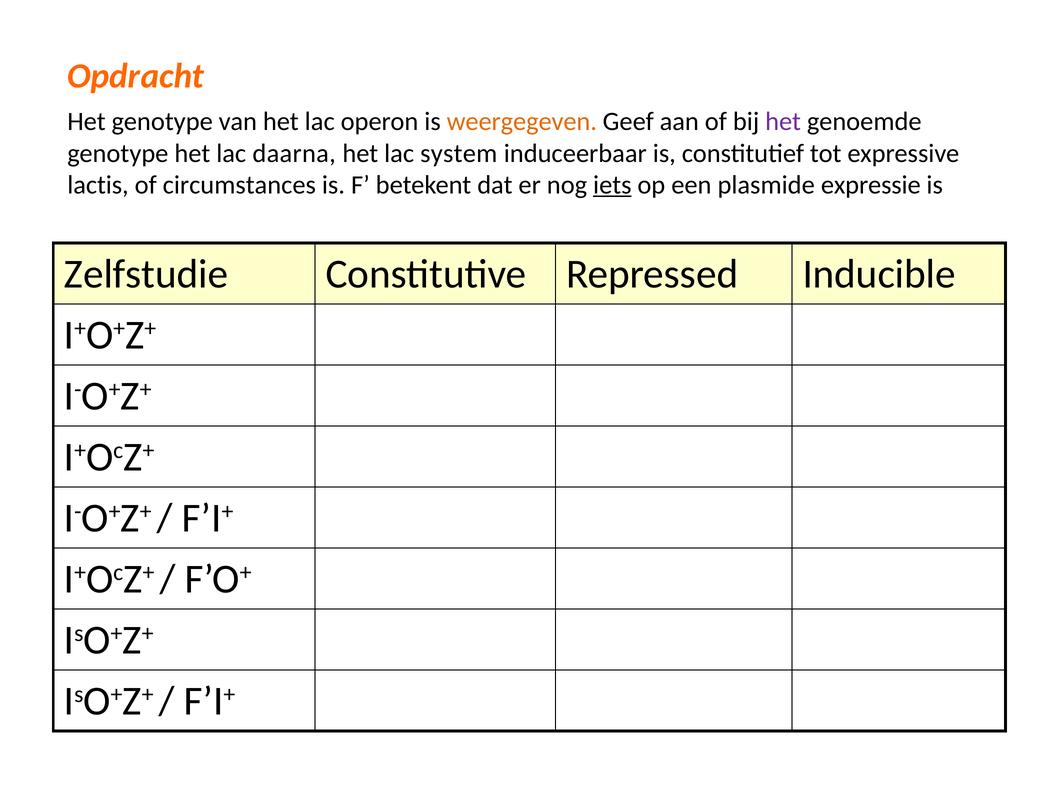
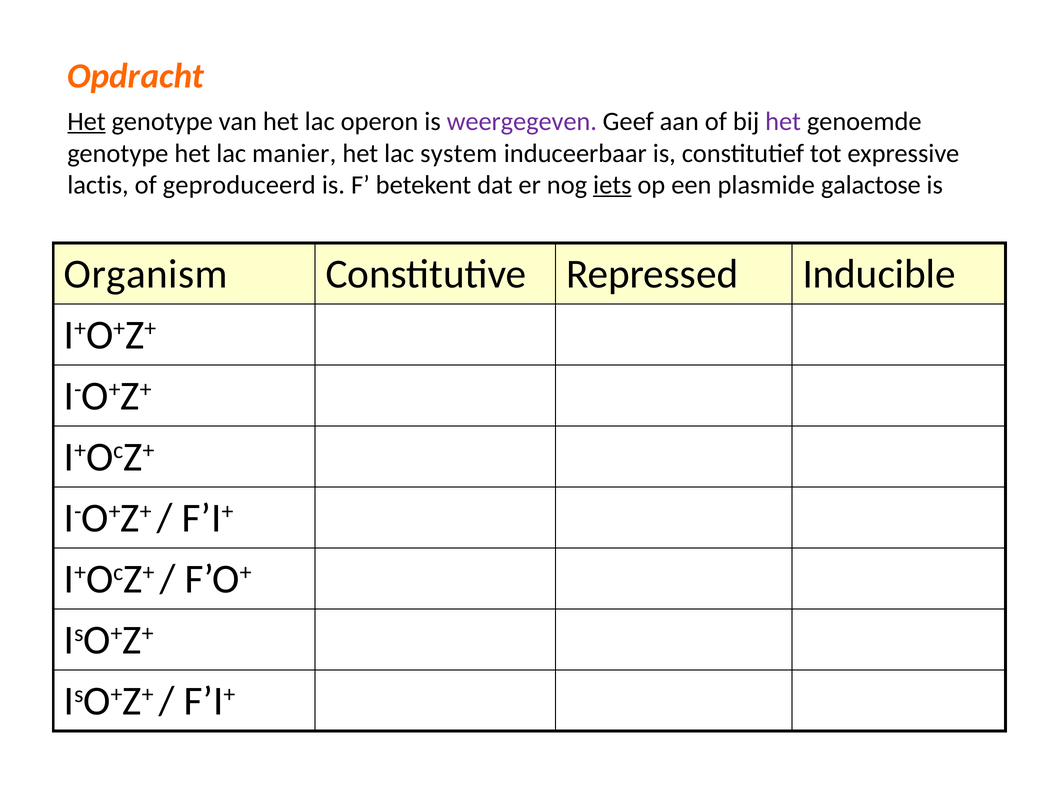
Het underline: none -> present (86, 121)
weergegeven colour: orange -> purple (522, 121)
daarna: daarna -> manier (294, 153)
circumstances: circumstances -> geproduceerd (239, 185)
expressie: expressie -> galactose (871, 185)
Zelfstudie: Zelfstudie -> Organism (146, 274)
